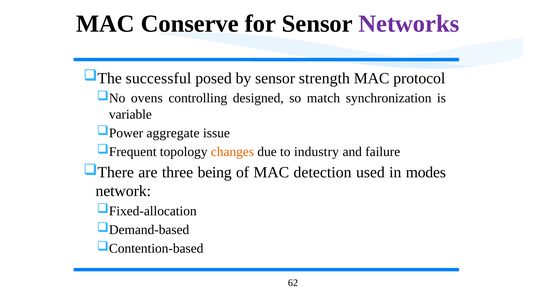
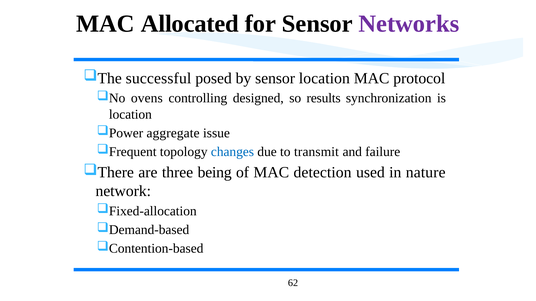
Conserve: Conserve -> Allocated (190, 24)
sensor strength: strength -> location (324, 78)
match: match -> results (324, 98)
variable: variable -> location (130, 114)
changes colour: orange -> blue (232, 152)
industry: industry -> transmit (316, 152)
modes: modes -> nature (426, 173)
